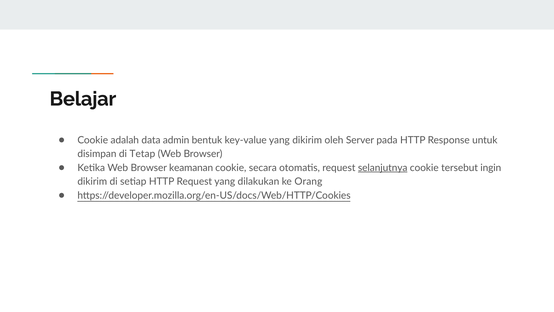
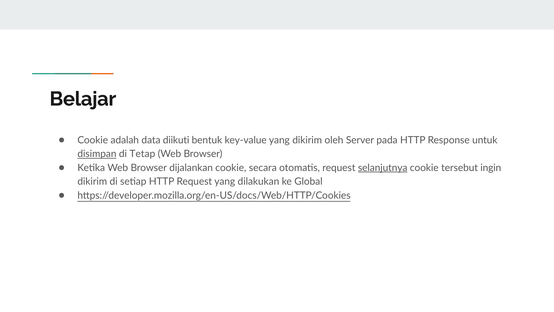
admin: admin -> diikuti (176, 140)
disimpan underline: none -> present (97, 154)
keamanan: keamanan -> dijalankan (191, 168)
Orang: Orang -> Global (308, 181)
